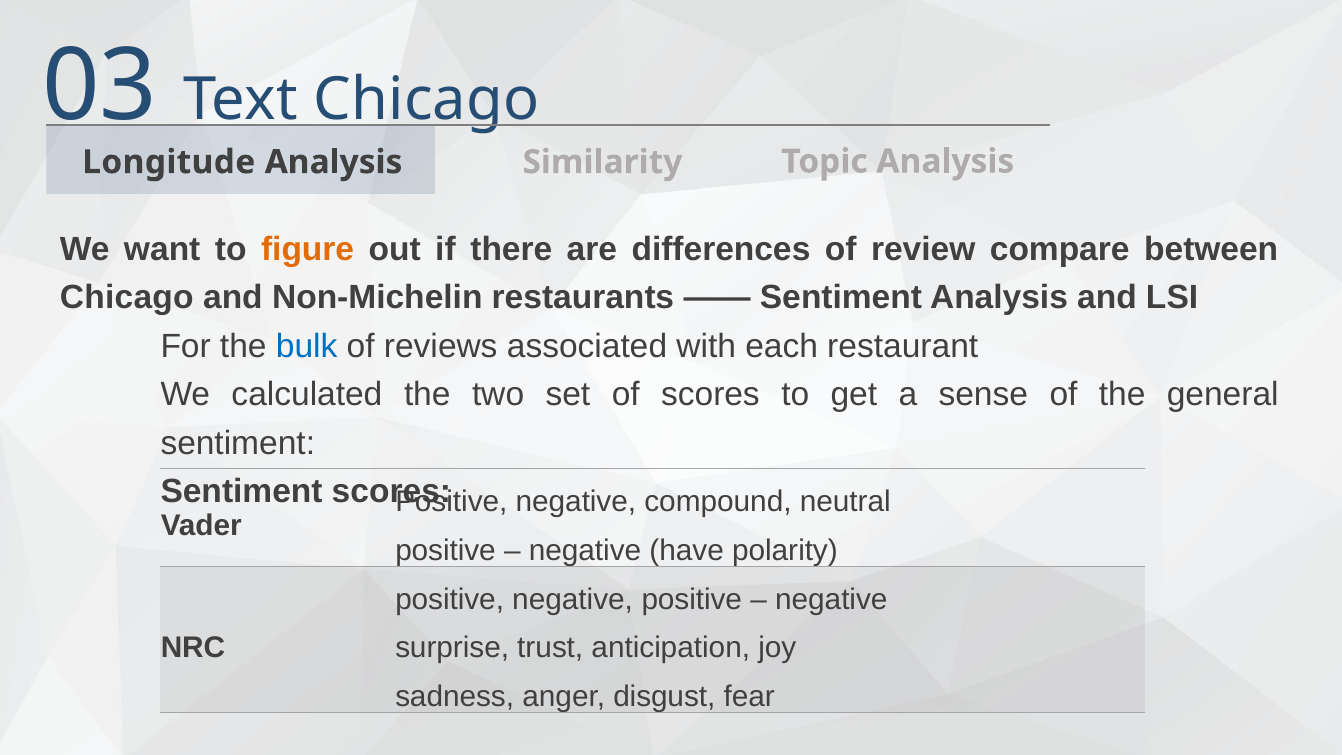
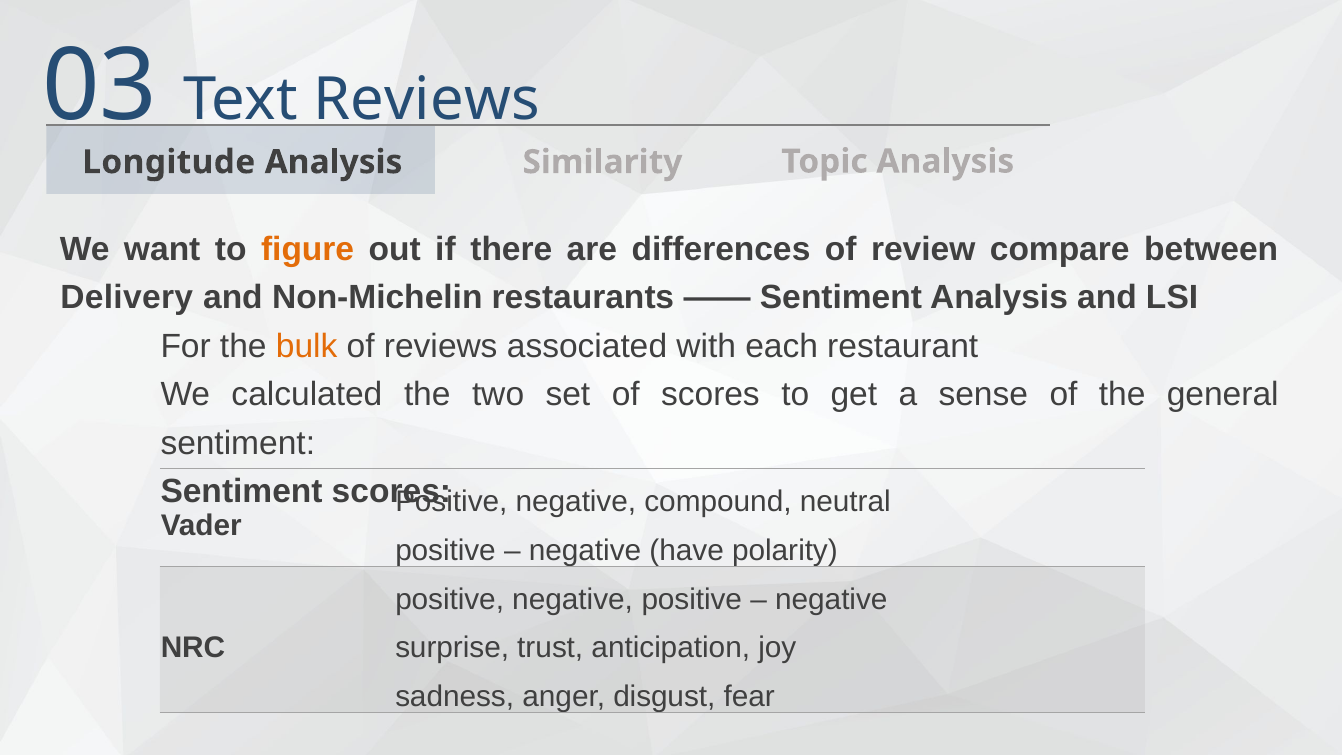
Text Chicago: Chicago -> Reviews (427, 99)
Chicago: Chicago -> Delivery (127, 298)
bulk colour: blue -> orange (307, 346)
